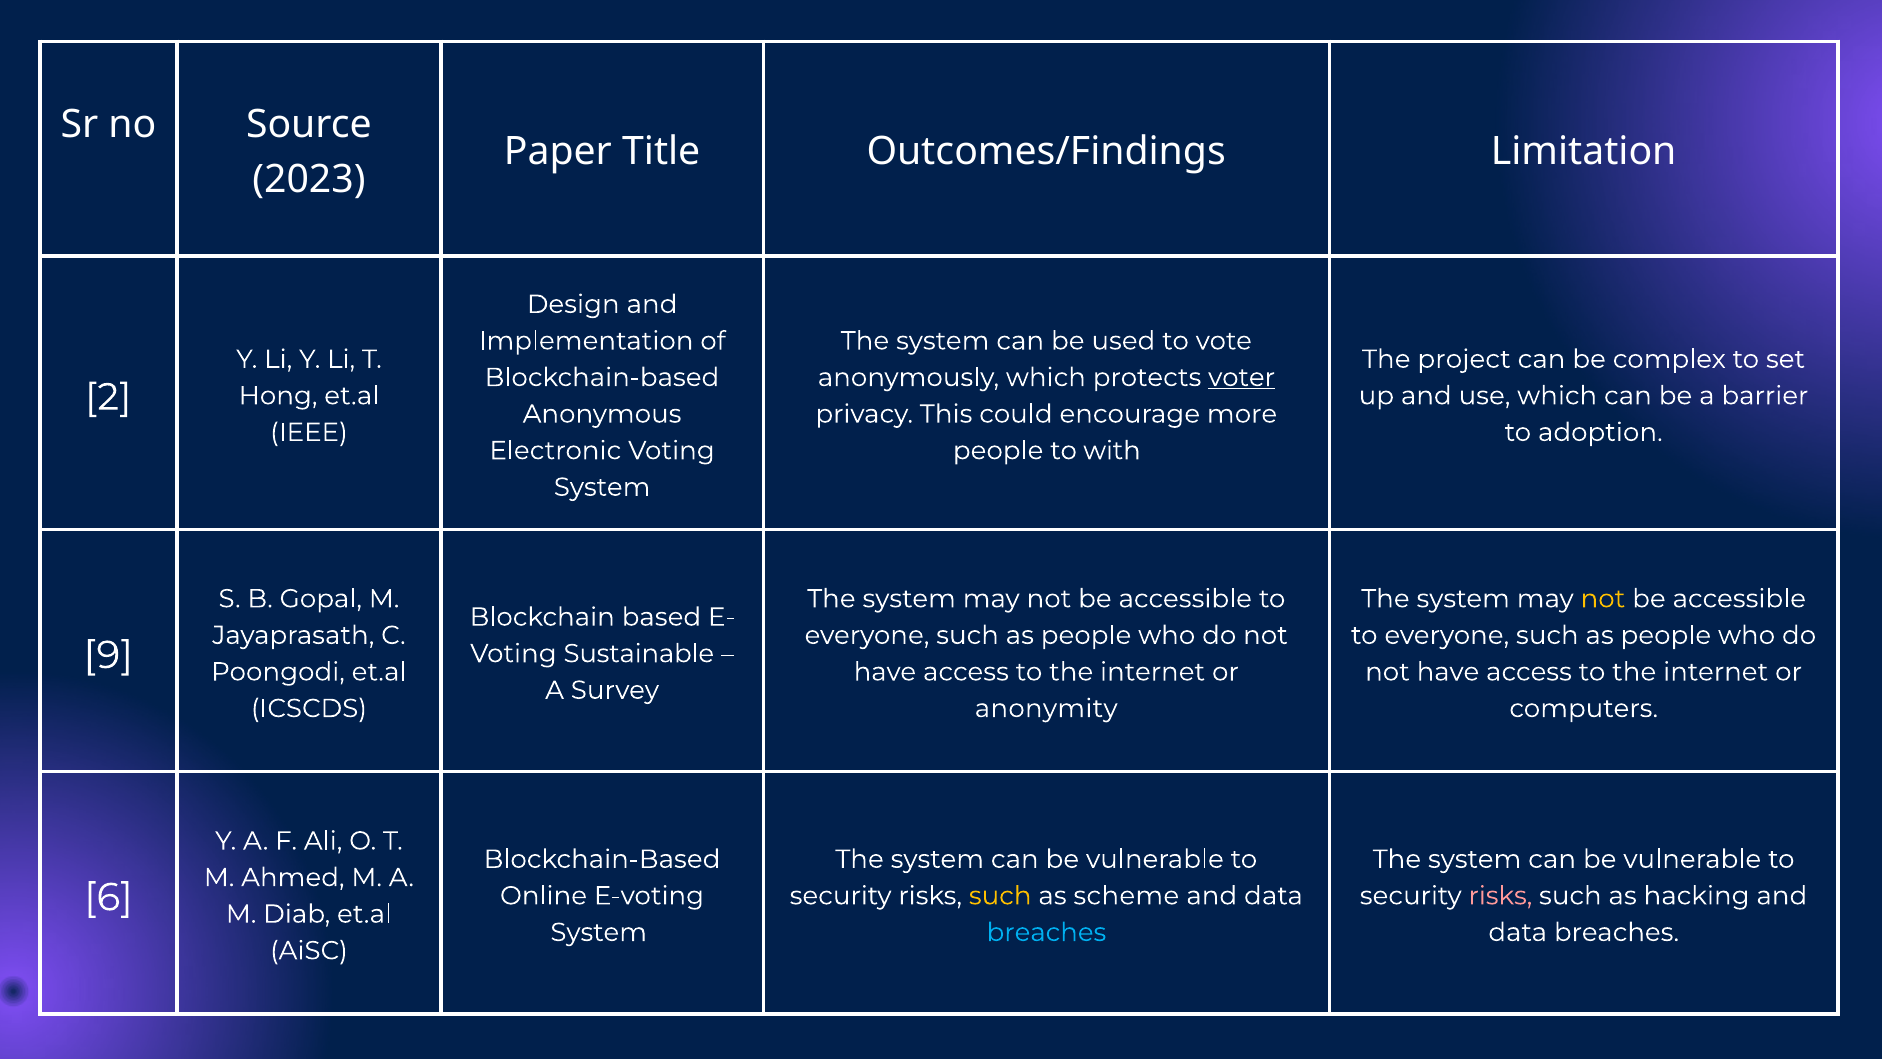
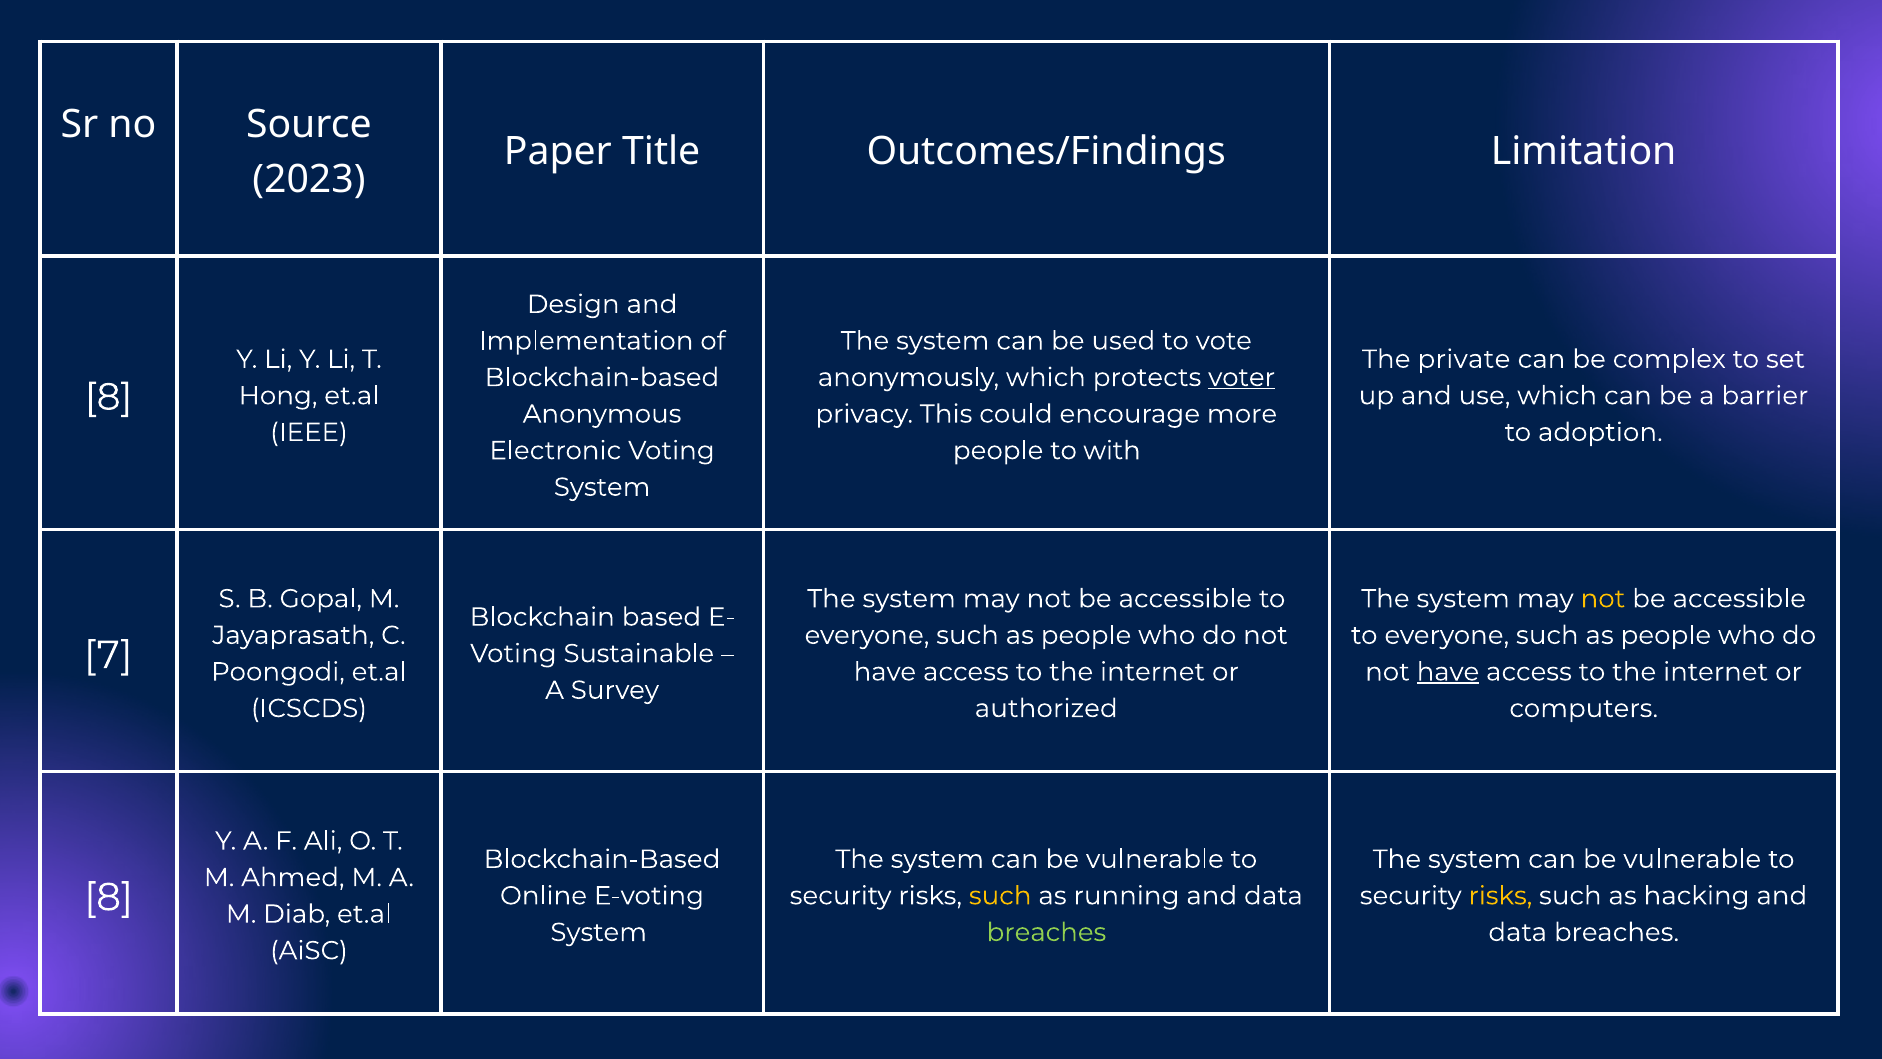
project: project -> private (1464, 359)
2: 2 -> 8 (109, 397)
9: 9 -> 7 (108, 655)
have underline: none -> present (1448, 672)
anonymity: anonymity -> authorized (1046, 708)
6: 6 -> 8 (109, 897)
scheme: scheme -> running (1126, 896)
risks colour: pink -> yellow (1500, 896)
breaches colour: light blue -> light green (1046, 932)
